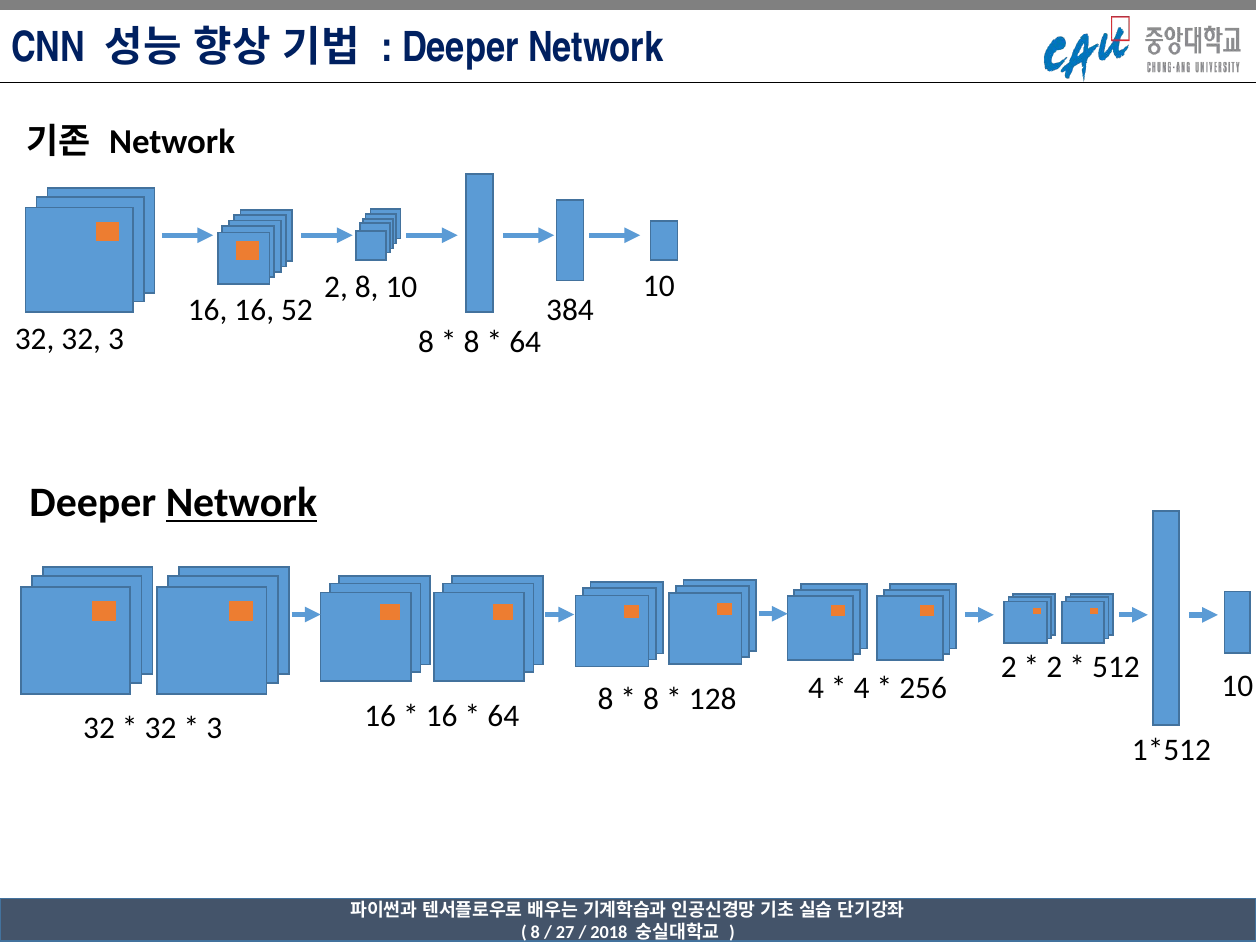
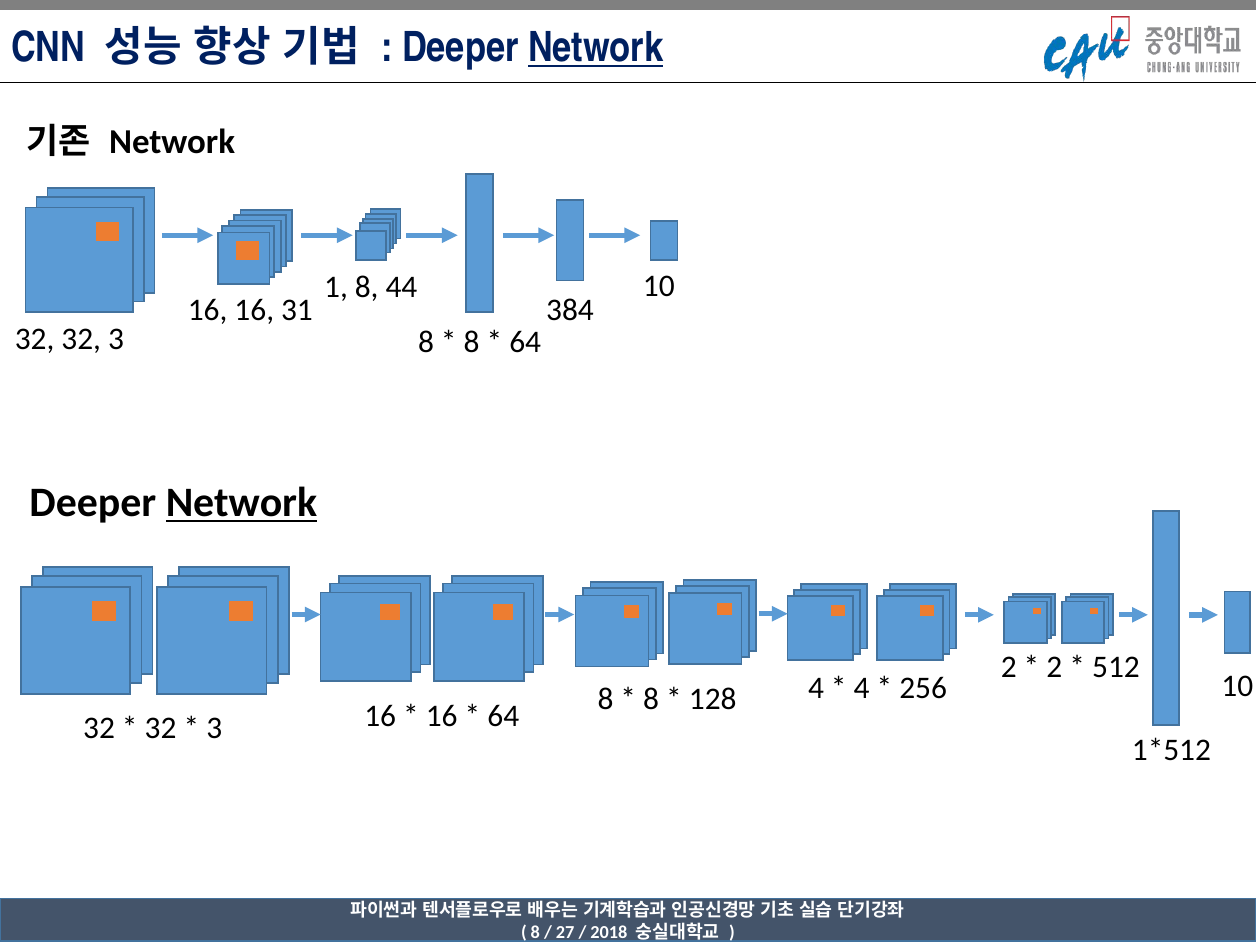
Network underline: none -> present (596, 48)
2: 2 -> 1 (336, 287)
8 10: 10 -> 44 (401, 287)
52: 52 -> 31 (297, 310)
